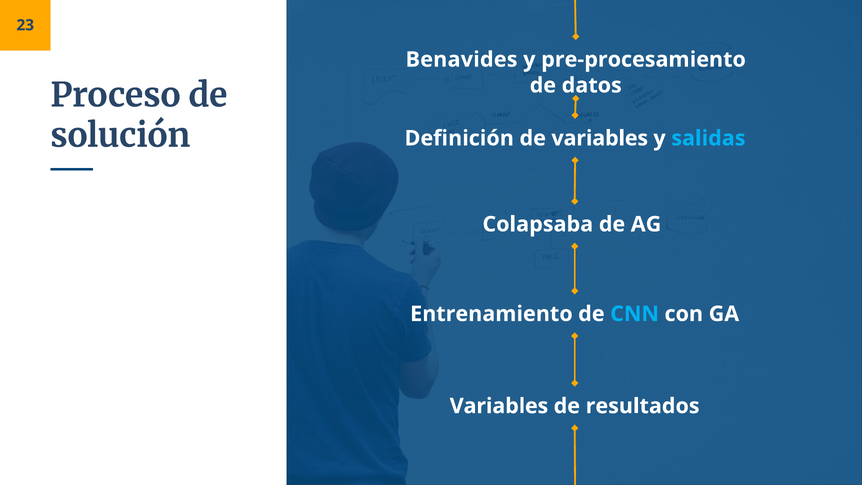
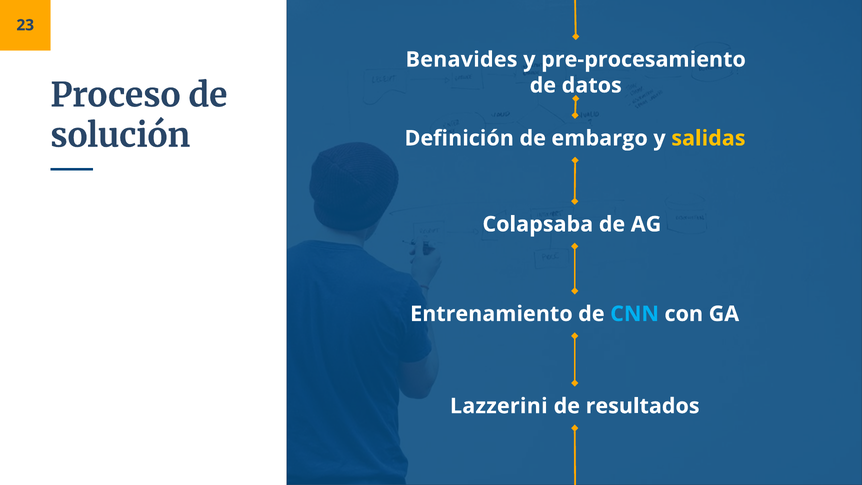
de variables: variables -> embargo (600, 138)
salidas colour: light blue -> yellow (708, 138)
Variables: Variables -> Lazzerini (499, 406)
